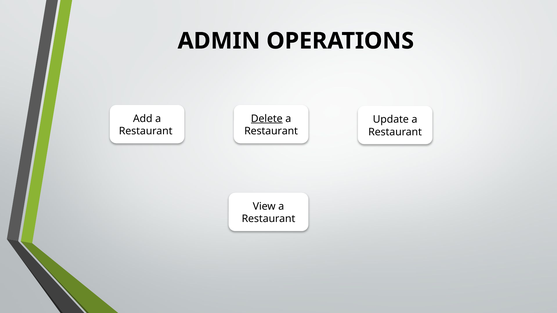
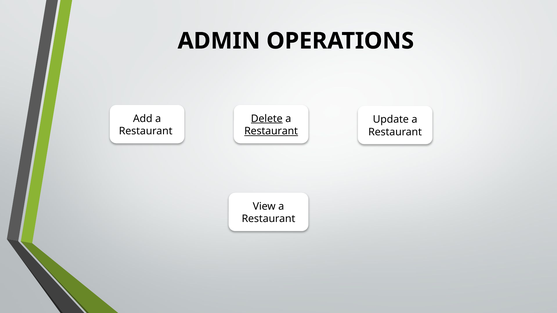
Restaurant underline: none -> present (271, 131)
